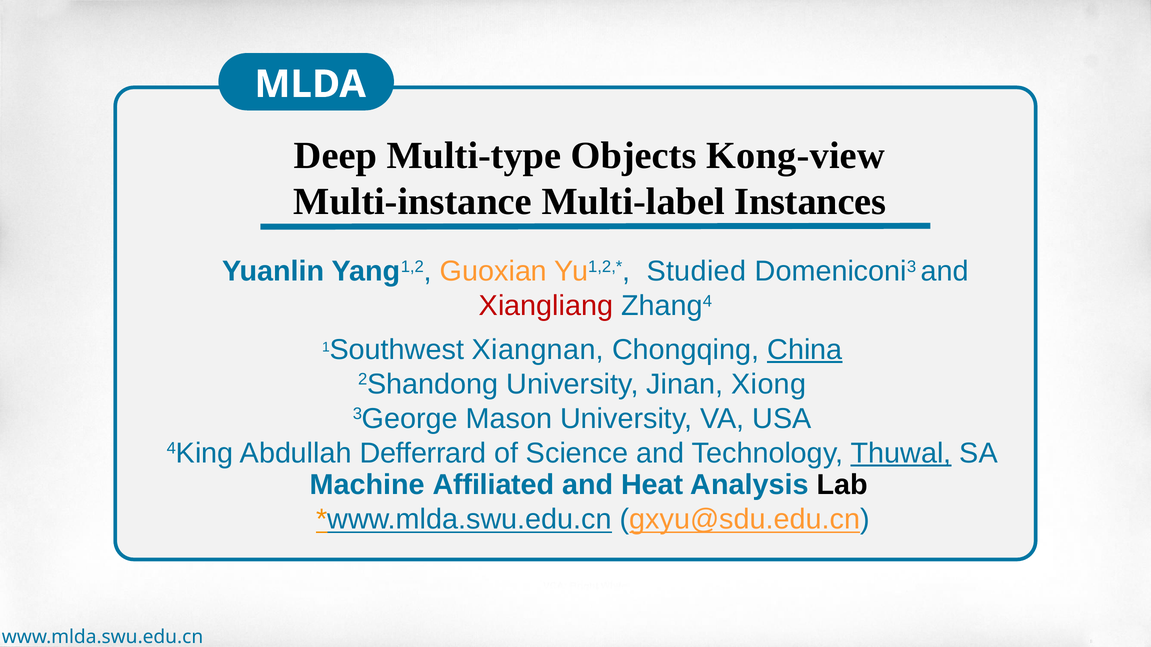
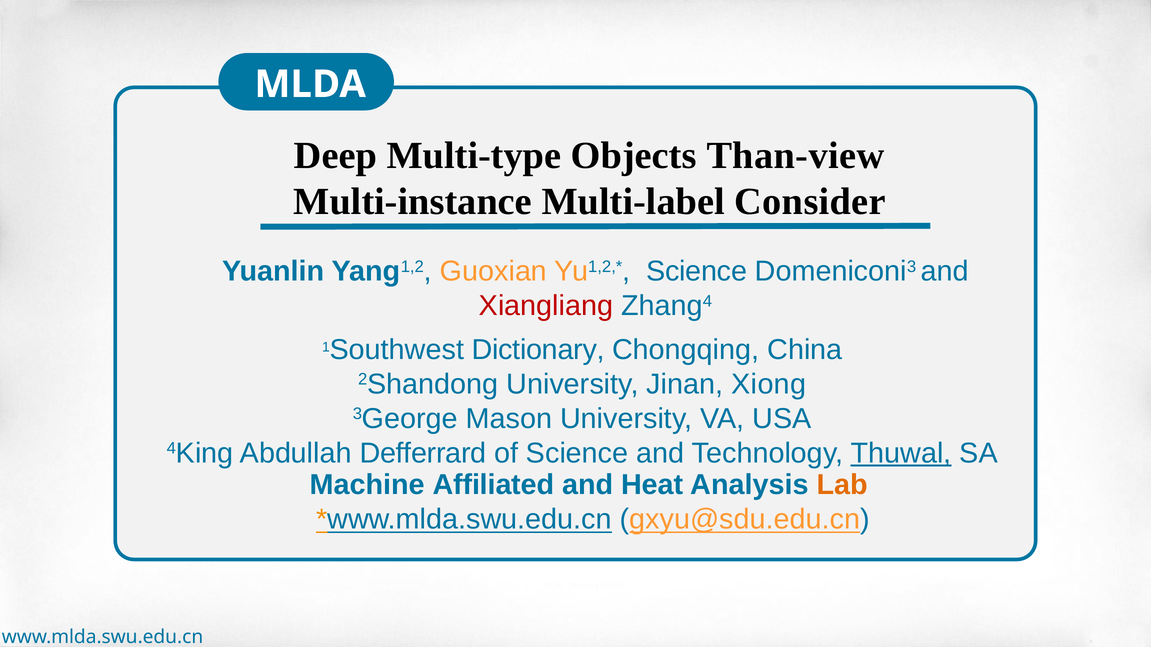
Kong-view: Kong-view -> Than-view (795, 156)
Instances: Instances -> Consider (810, 202)
Studied: Studied -> Science (697, 271)
Xiangnan: Xiangnan -> Dictionary (538, 350)
China underline: present -> none (805, 350)
Lab colour: black -> orange (842, 485)
